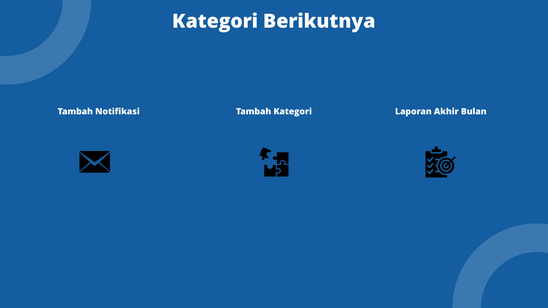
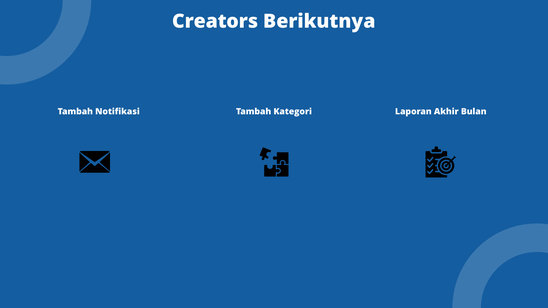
Kategori: Kategori -> Creators (215, 21)
